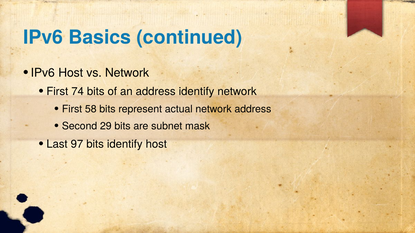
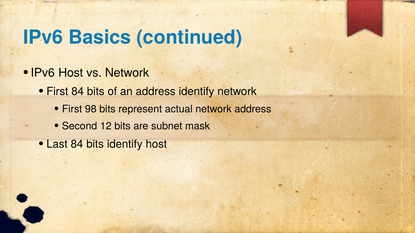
First 74: 74 -> 84 (78, 92)
58: 58 -> 98 (91, 109)
29: 29 -> 12 (106, 126)
Last 97: 97 -> 84 (77, 144)
